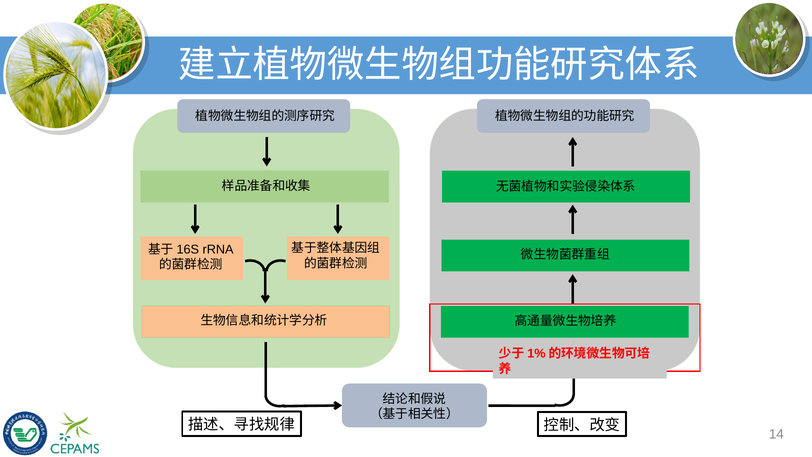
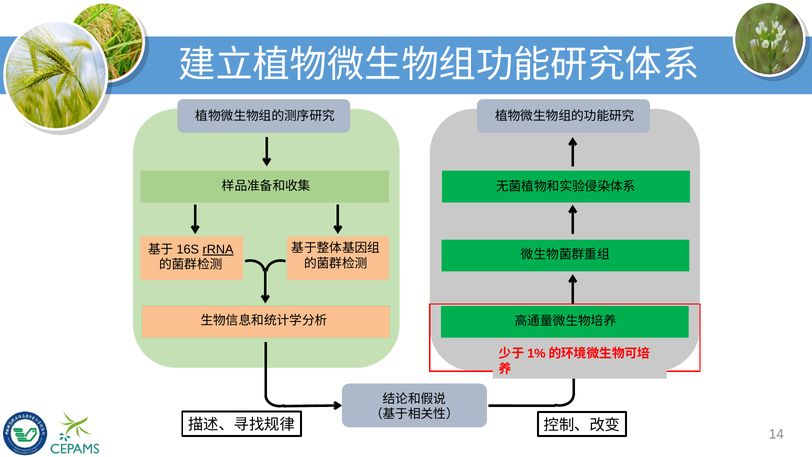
rRNA underline: none -> present (218, 249)
